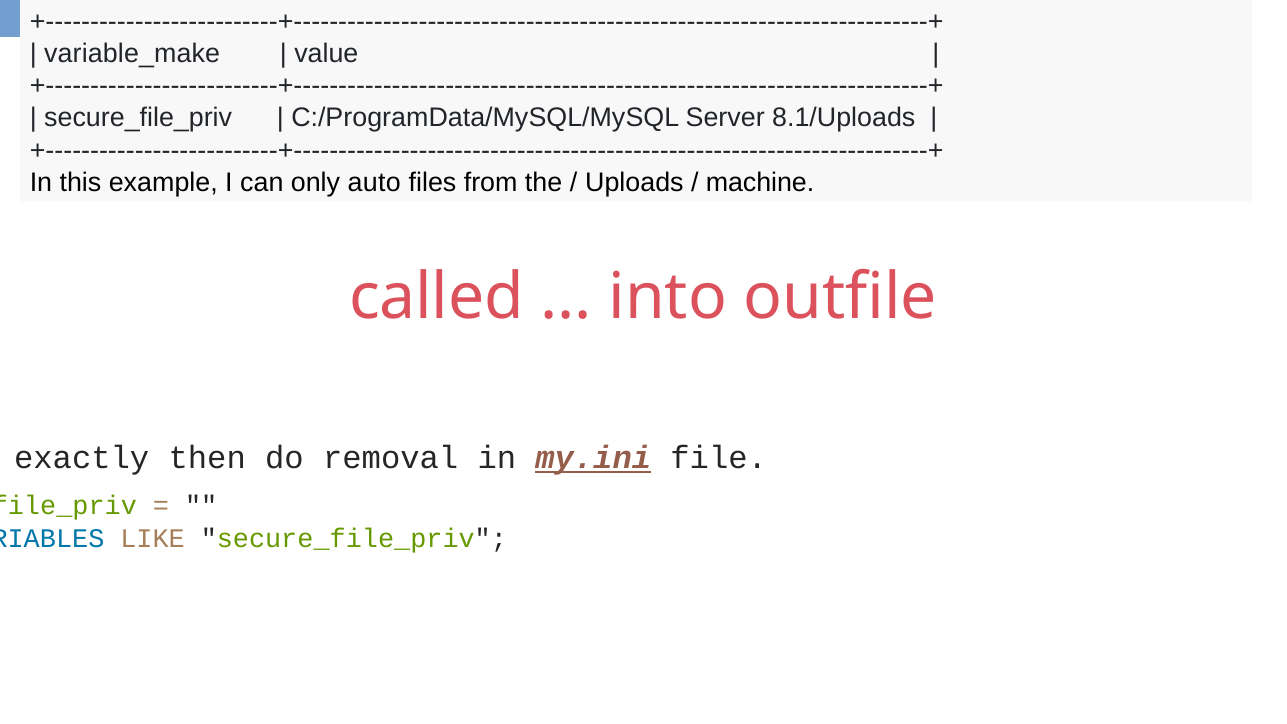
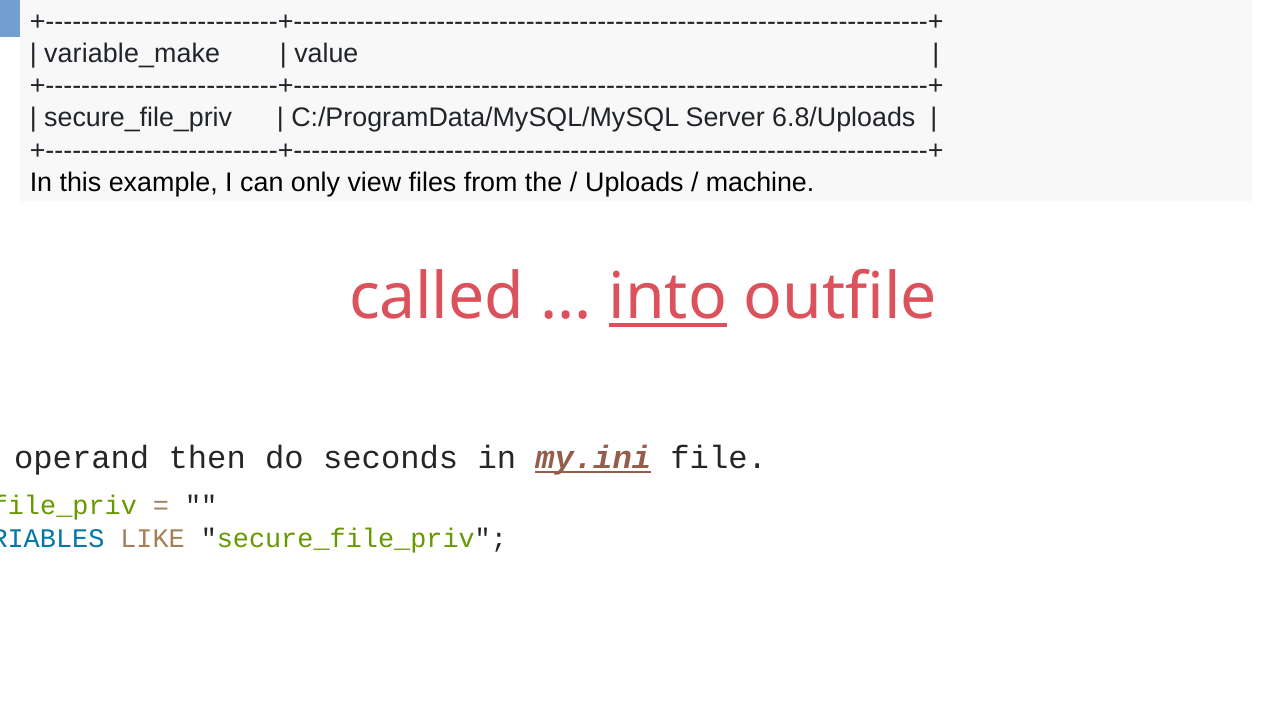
8.1/Uploads: 8.1/Uploads -> 6.8/Uploads (844, 118)
auto: auto -> view (374, 182)
into underline: none -> present (668, 297)
exactly: exactly -> operand (82, 458)
removal: removal -> seconds (391, 458)
